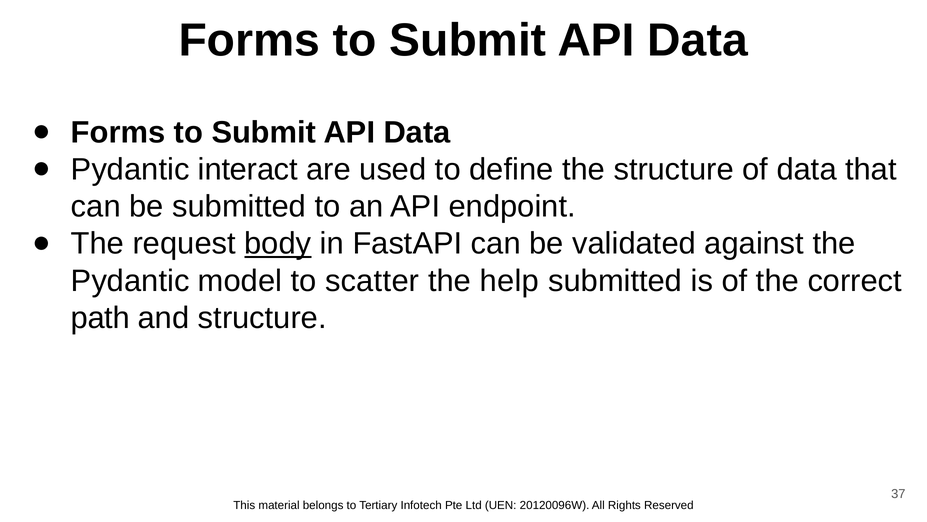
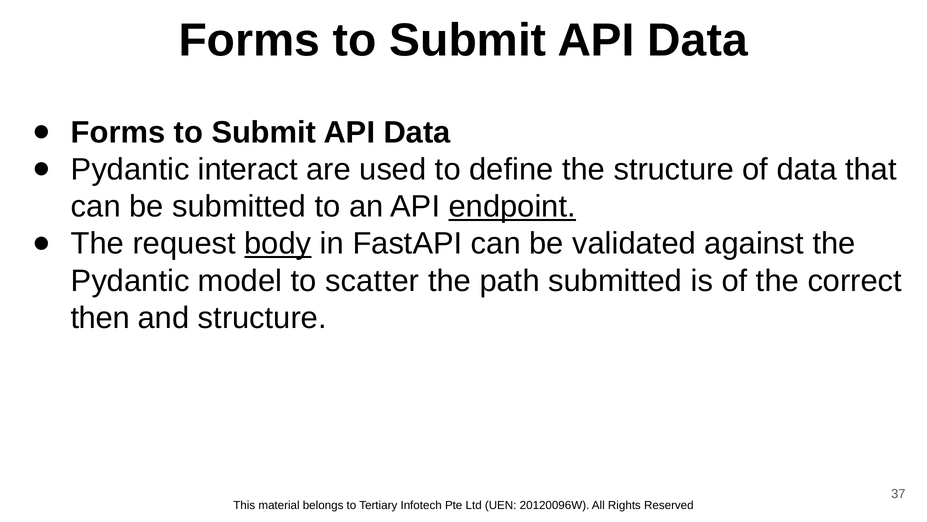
endpoint underline: none -> present (512, 206)
help: help -> path (510, 281)
path: path -> then (100, 318)
